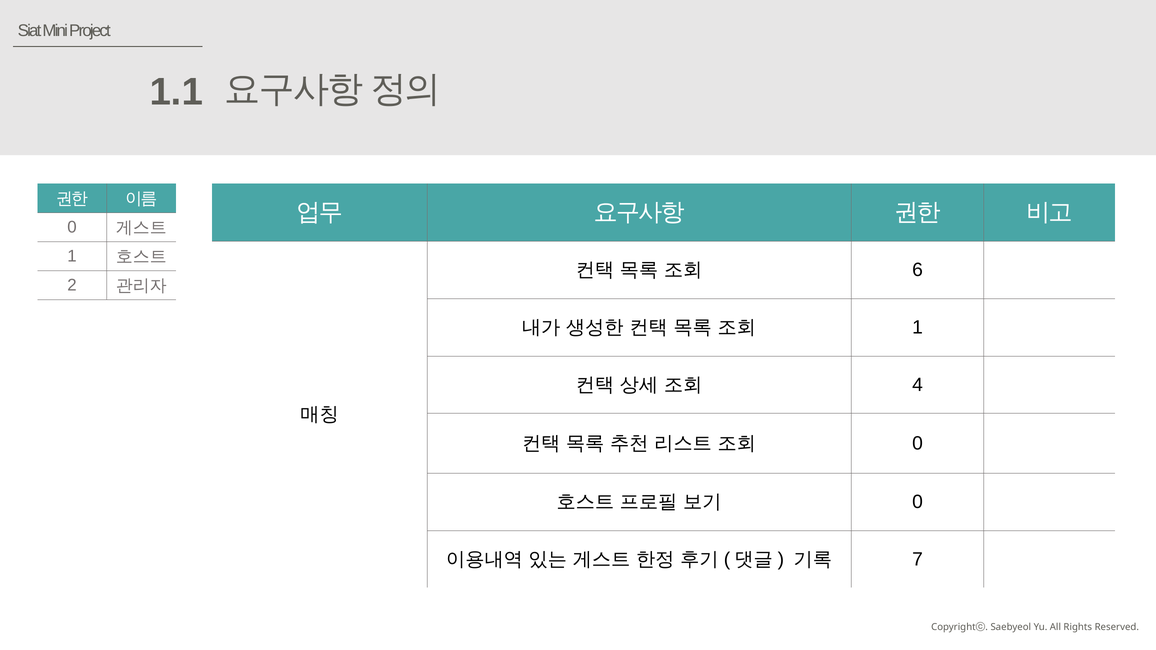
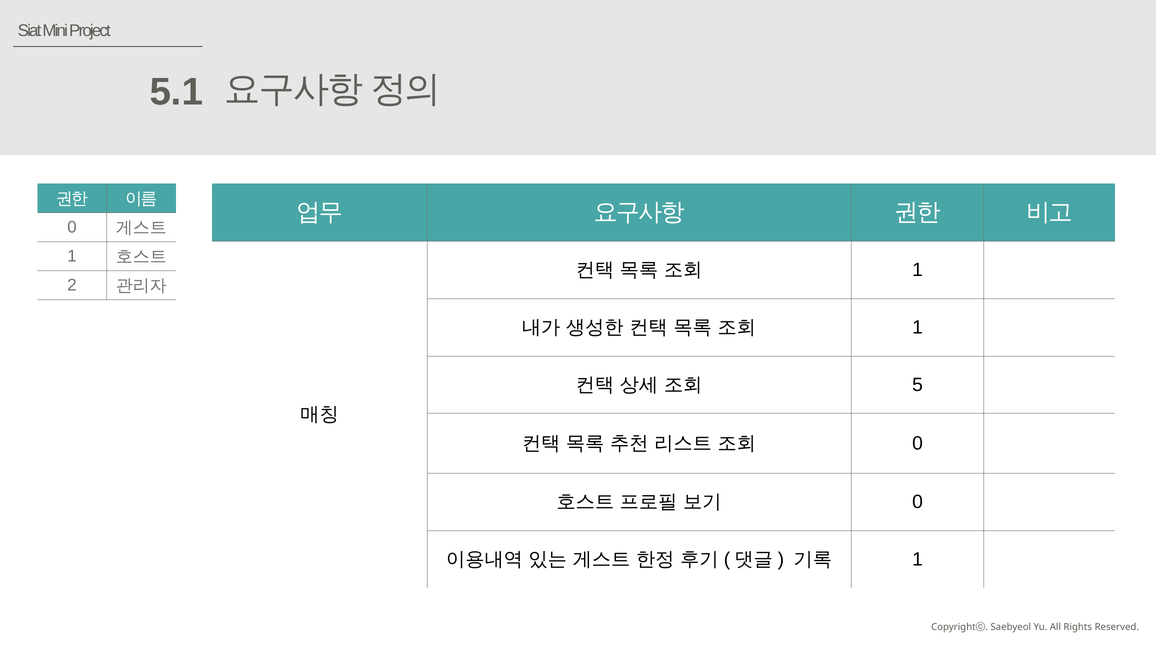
1.1: 1.1 -> 5.1 (176, 92)
6: 6 -> 1 (918, 270)
4: 4 -> 5 (918, 385)
7: 7 -> 1 (918, 560)
